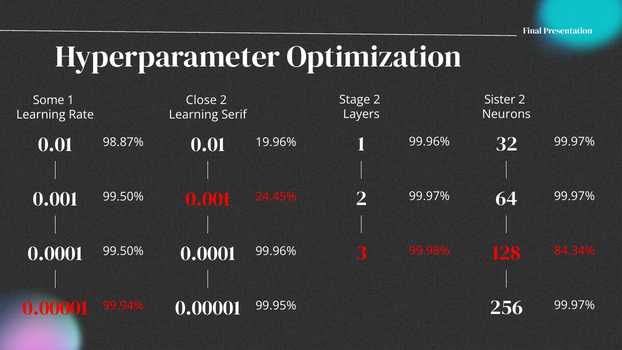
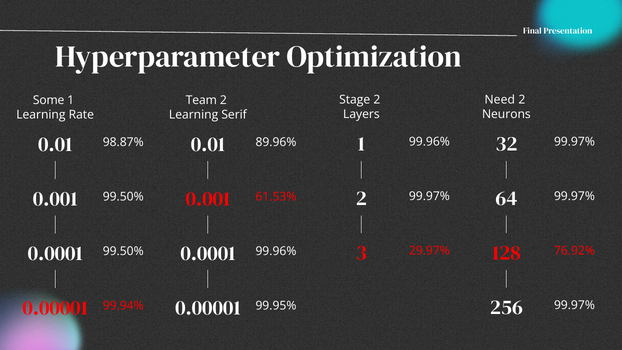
Sister: Sister -> Need (500, 100)
Close: Close -> Team (201, 100)
19.96%: 19.96% -> 89.96% (276, 142)
24.45%: 24.45% -> 61.53% (276, 197)
99.98%: 99.98% -> 29.97% (429, 251)
84.34%: 84.34% -> 76.92% (574, 251)
